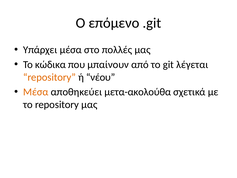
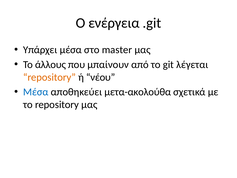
επόμενο: επόμενο -> ενέργεια (114, 23)
πολλές: πολλές -> master (117, 50)
κώδικα: κώδικα -> άλλους (50, 64)
Μέσα colour: orange -> blue (36, 92)
